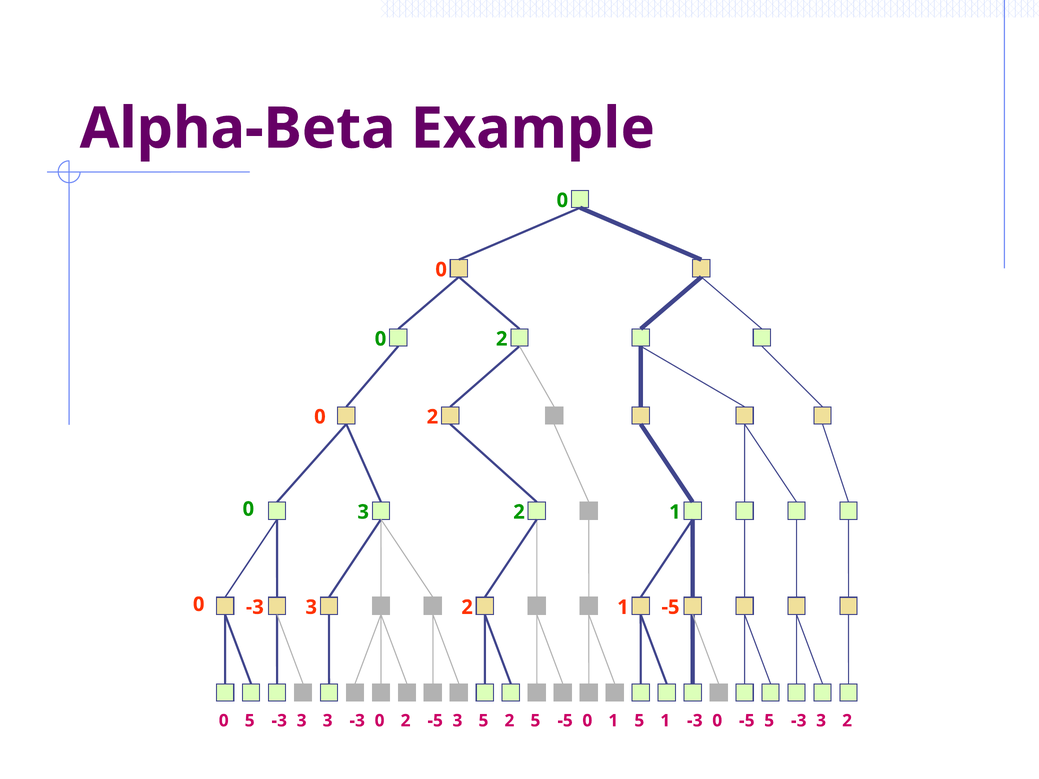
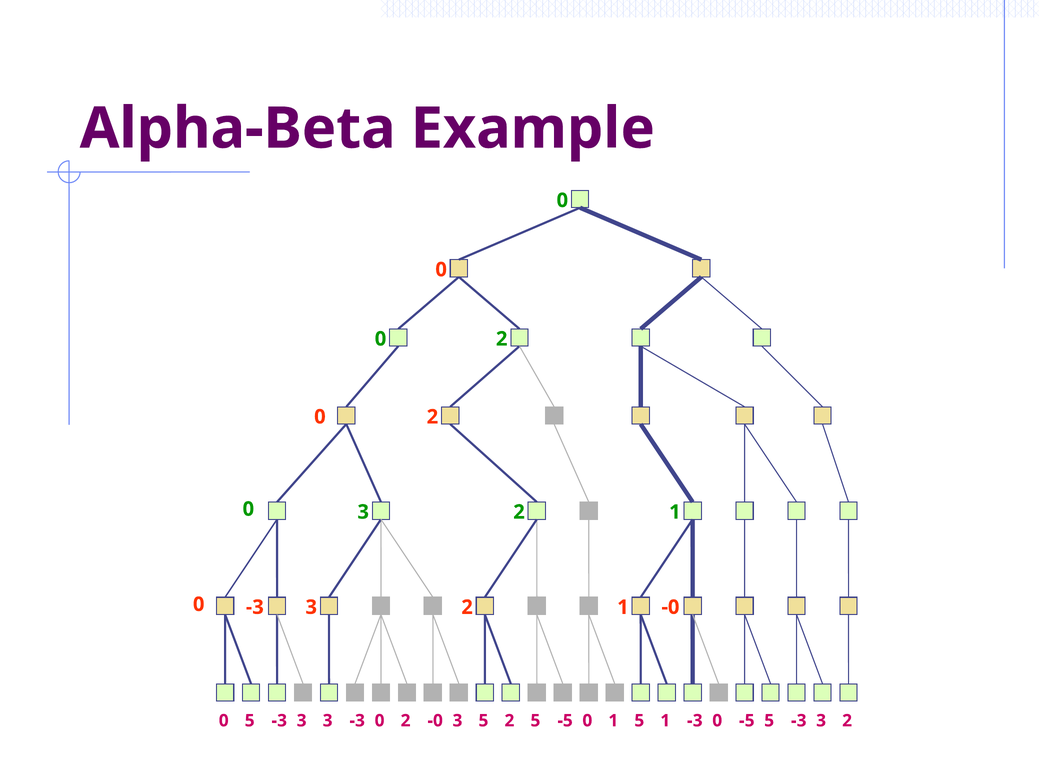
-5: -5 -> -0 (670, 607)
-5: -5 -> -0 (435, 721)
